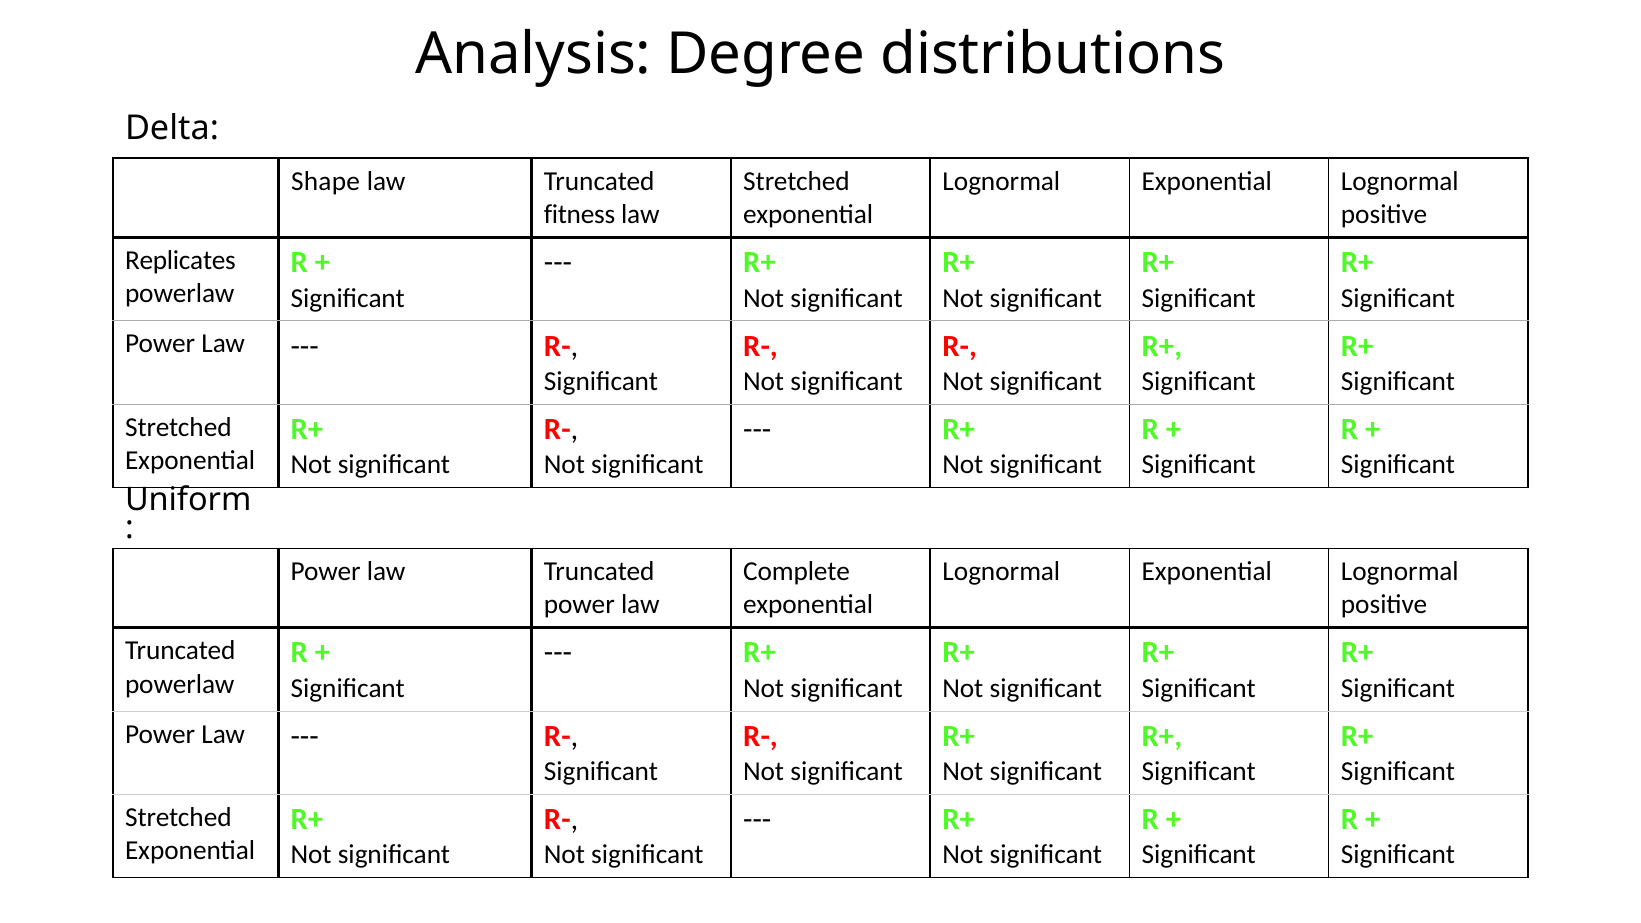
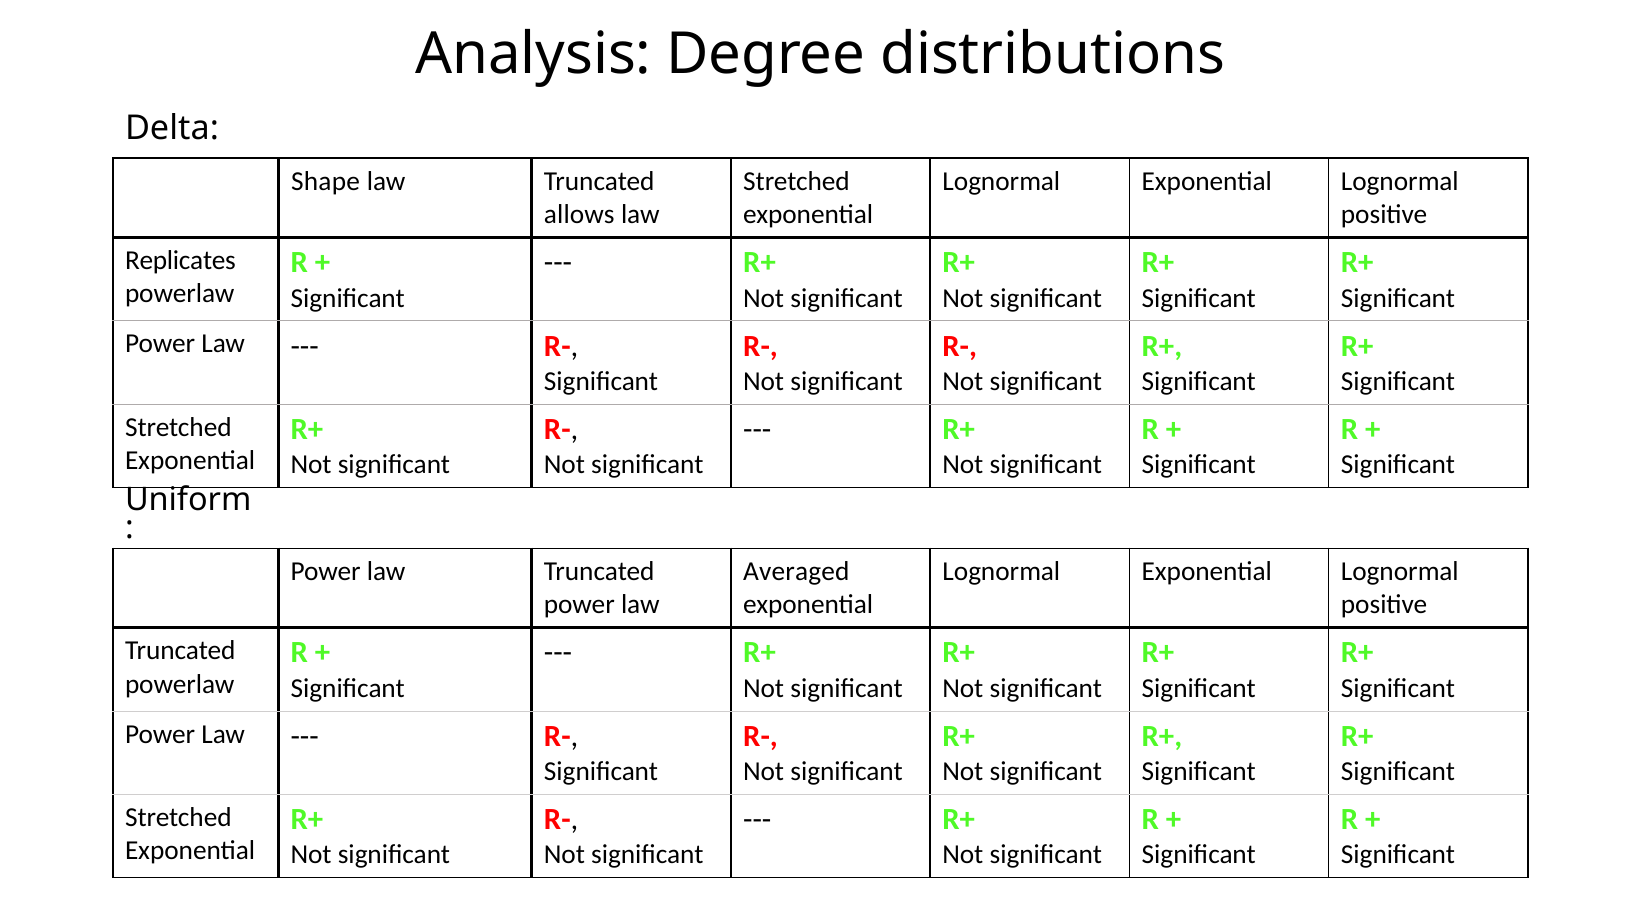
fitness: fitness -> allows (579, 215)
Complete: Complete -> Averaged (796, 572)
